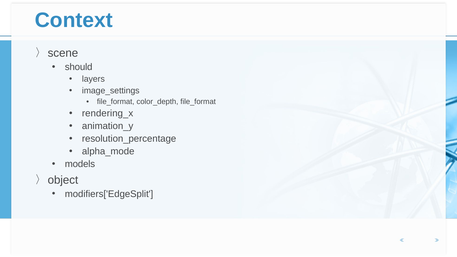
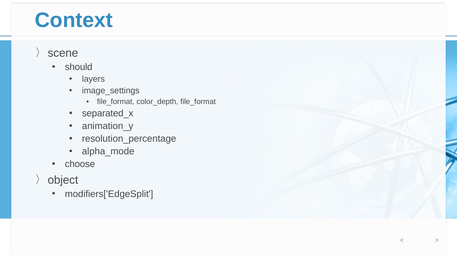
rendering_x: rendering_x -> separated_x (108, 113)
models: models -> choose (80, 164)
